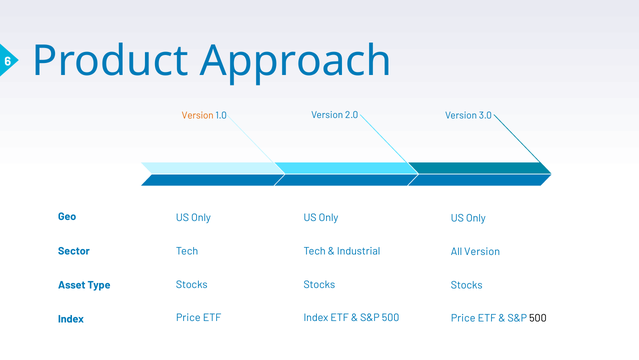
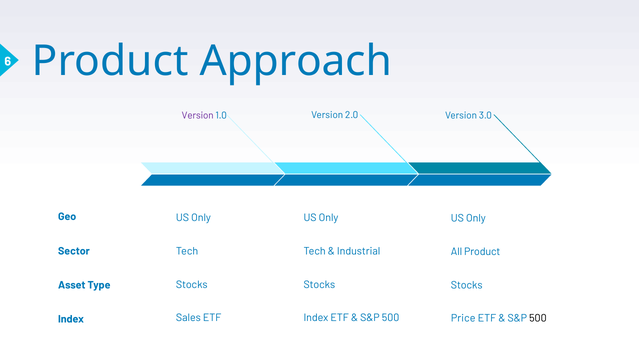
Version colour: orange -> purple (198, 115)
All Version: Version -> Product (482, 251)
Price: Price -> Sales (188, 317)
